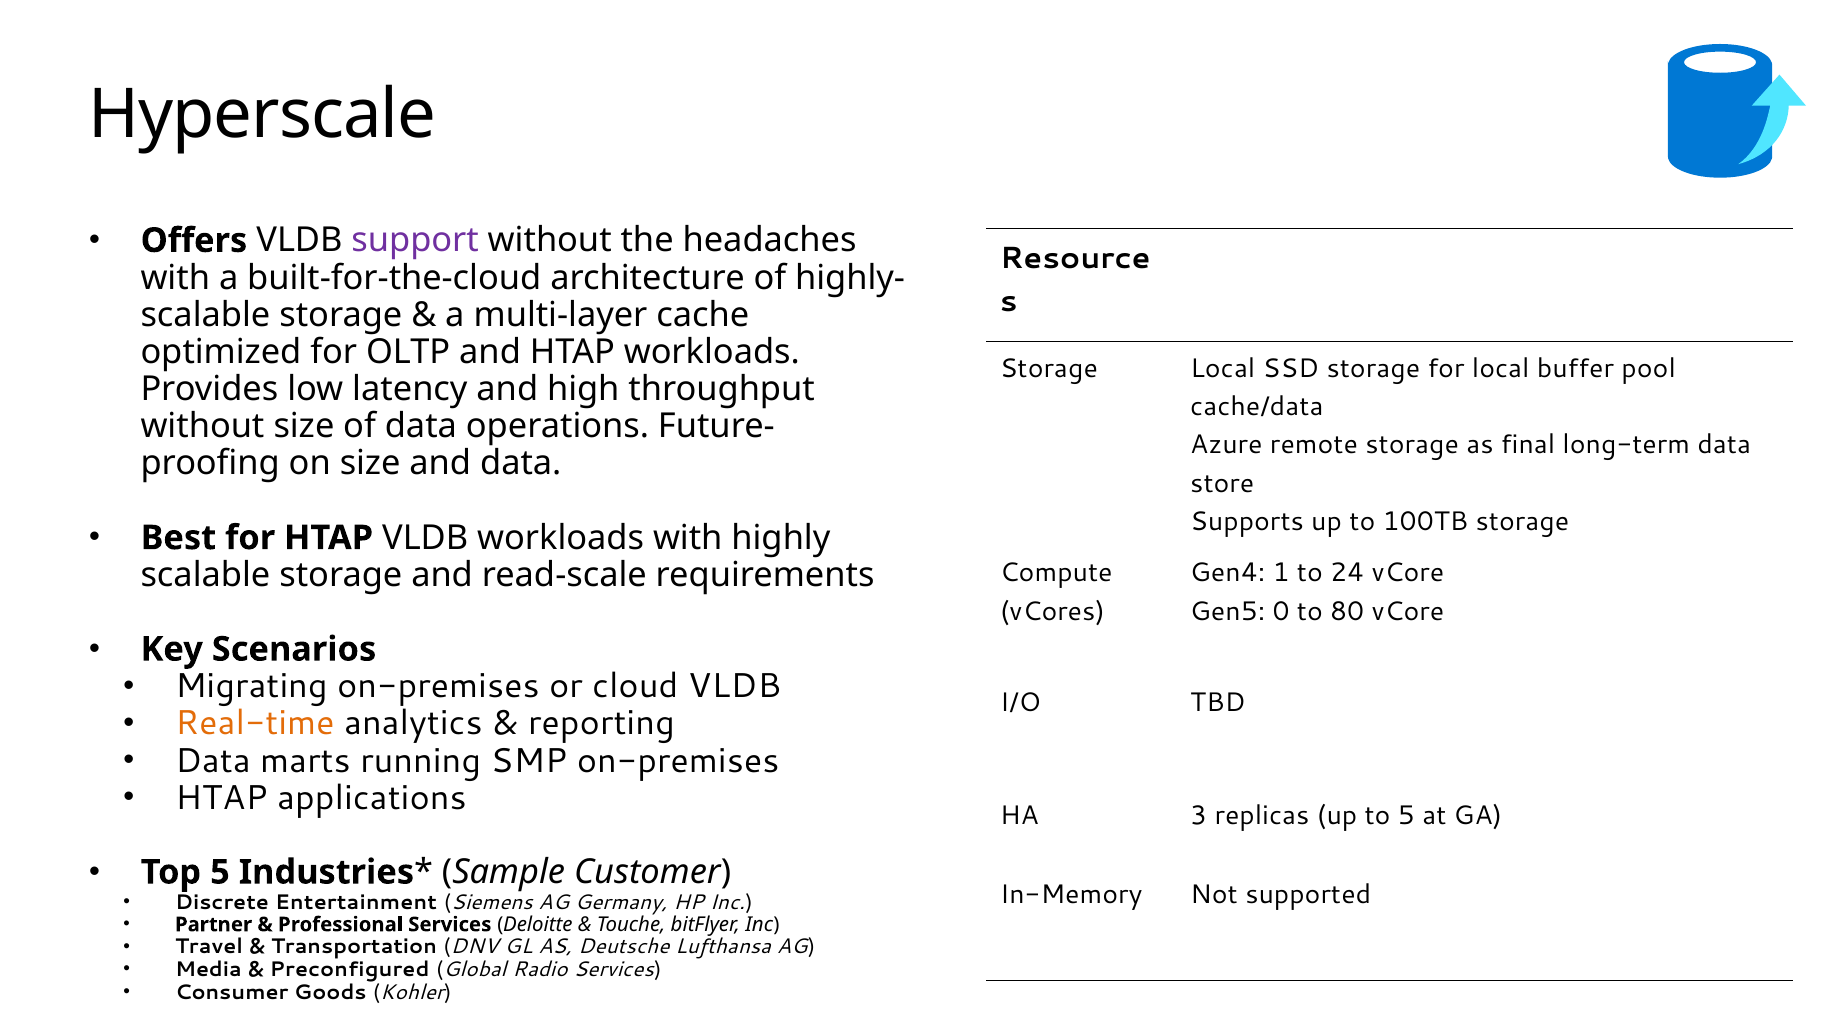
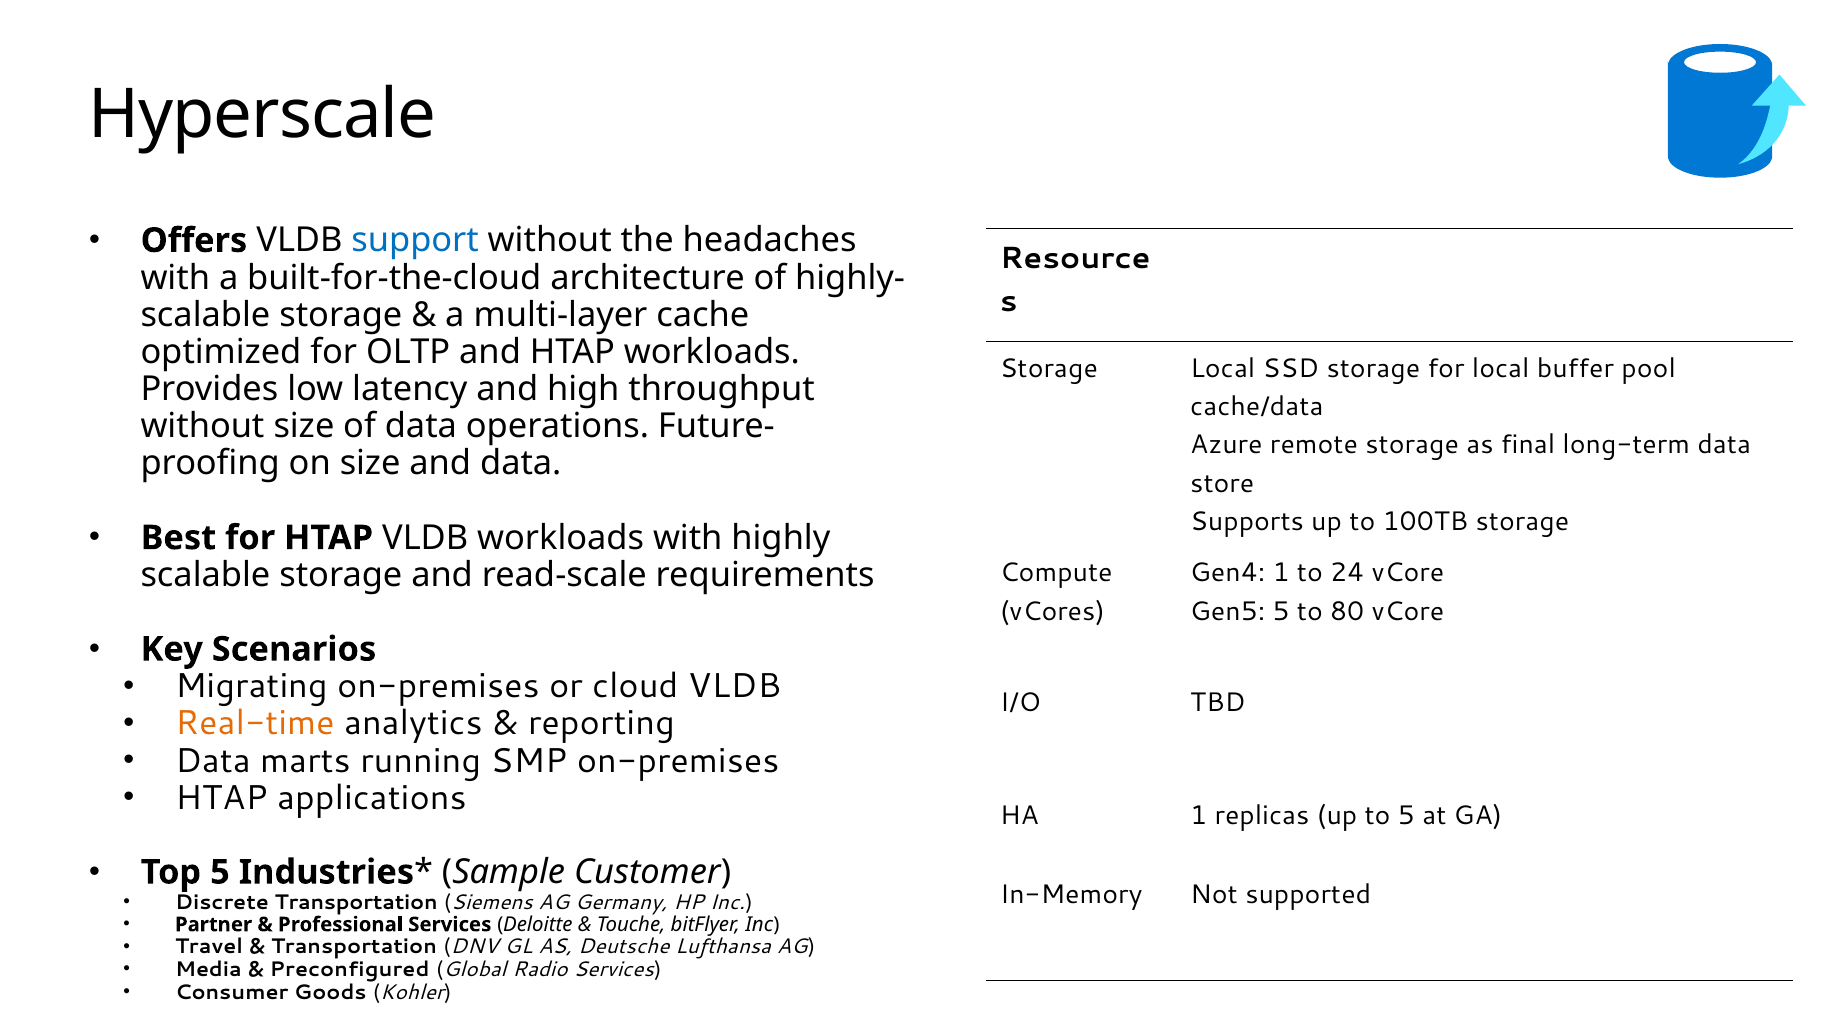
support colour: purple -> blue (415, 241)
Gen5 0: 0 -> 5 (1281, 611)
HA 3: 3 -> 1 (1199, 816)
Discrete Entertainment: Entertainment -> Transportation (356, 902)
